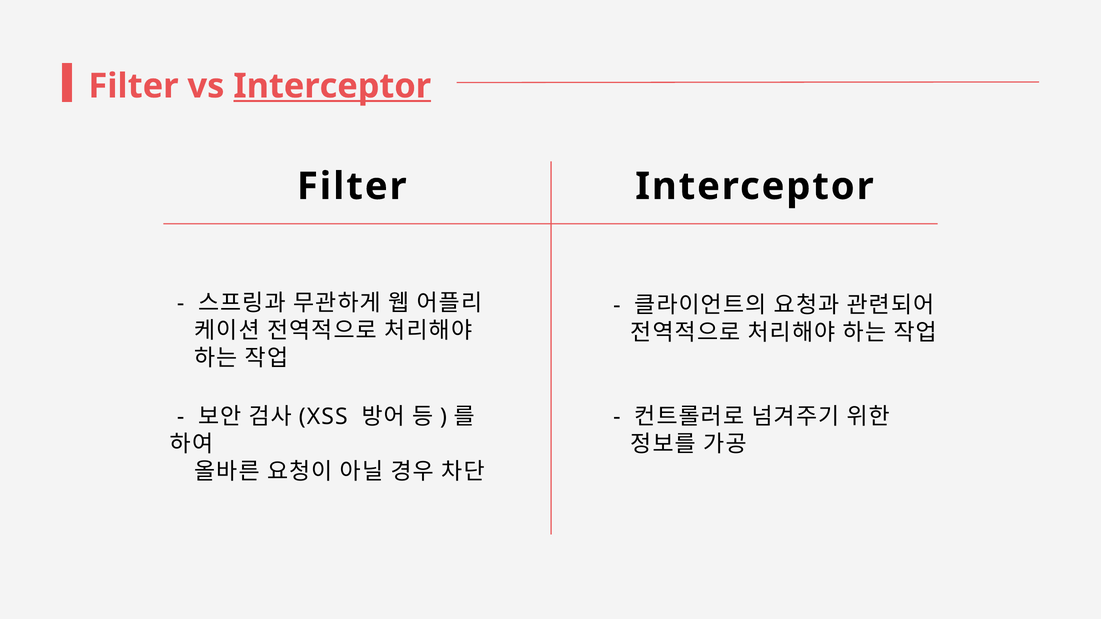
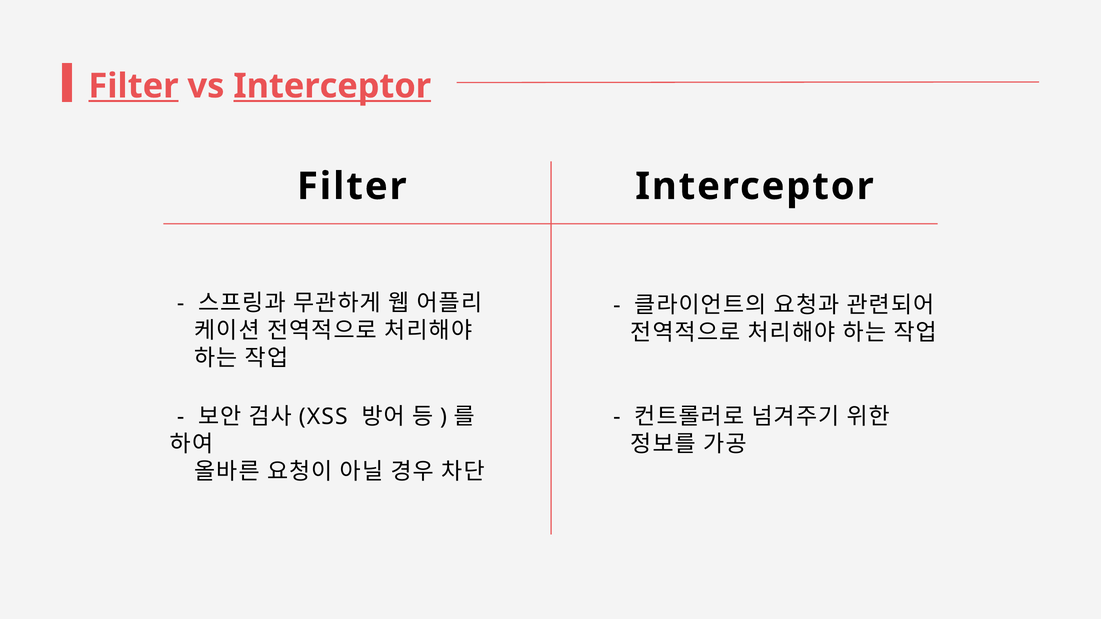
Filter underline: none -> present (133, 86)
